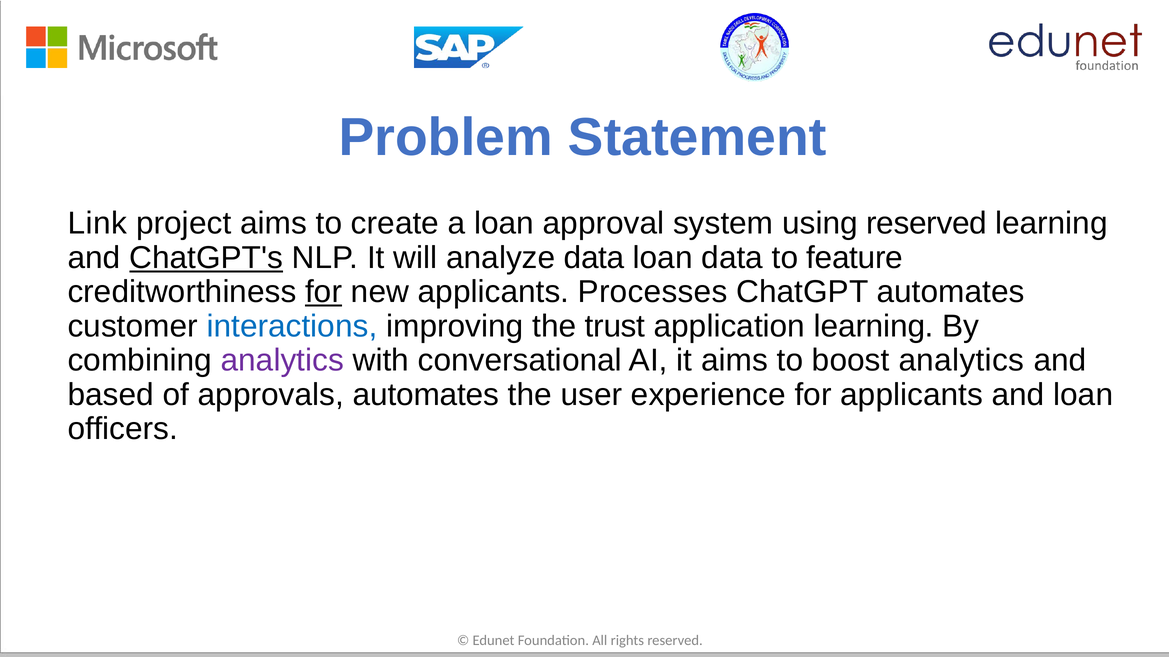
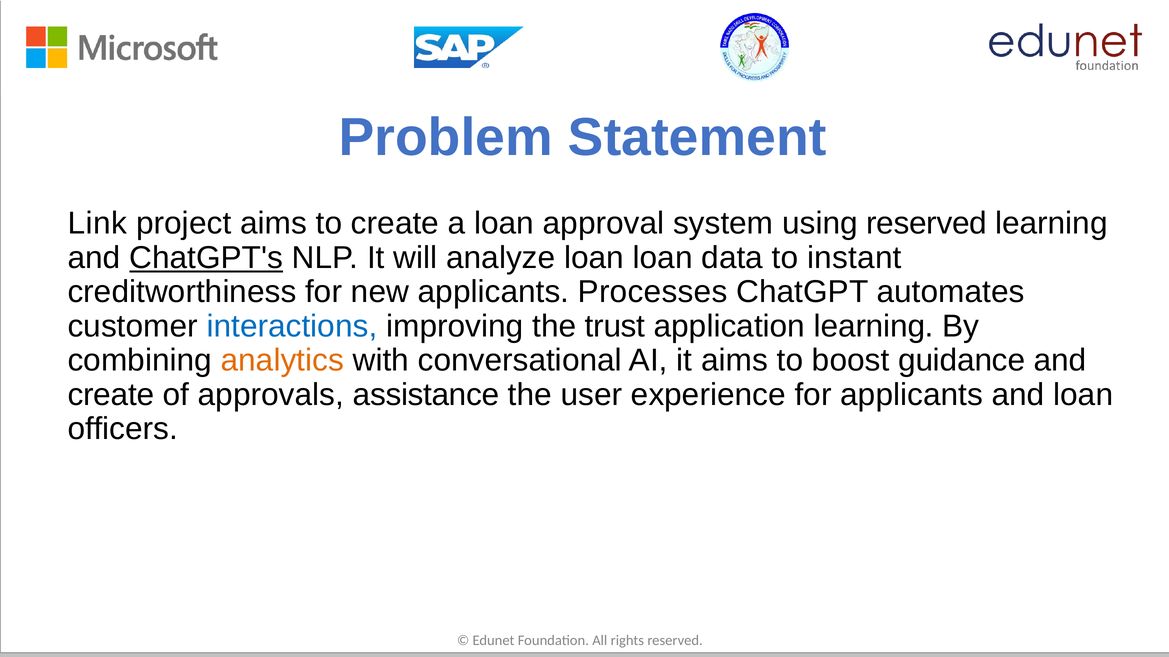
analyze data: data -> loan (594, 258)
feature: feature -> instant (854, 258)
for underline: present -> none (324, 292)
analytics colour: purple -> orange (282, 361)
boost analytics: analytics -> guidance (962, 361)
based: based -> create (111, 395)
approvals automates: automates -> assistance (426, 395)
